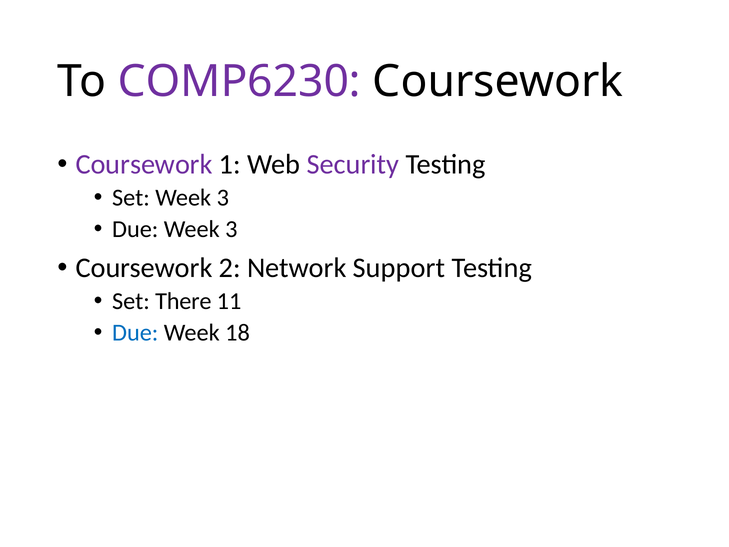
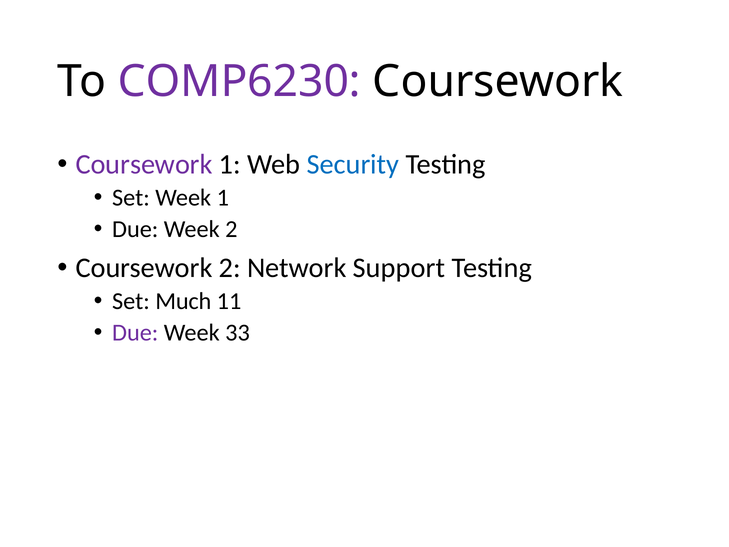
Security colour: purple -> blue (353, 164)
Set Week 3: 3 -> 1 (223, 198)
Due Week 3: 3 -> 2 (231, 229)
There: There -> Much (183, 301)
Due colour: blue -> purple (135, 332)
18: 18 -> 33 (238, 332)
